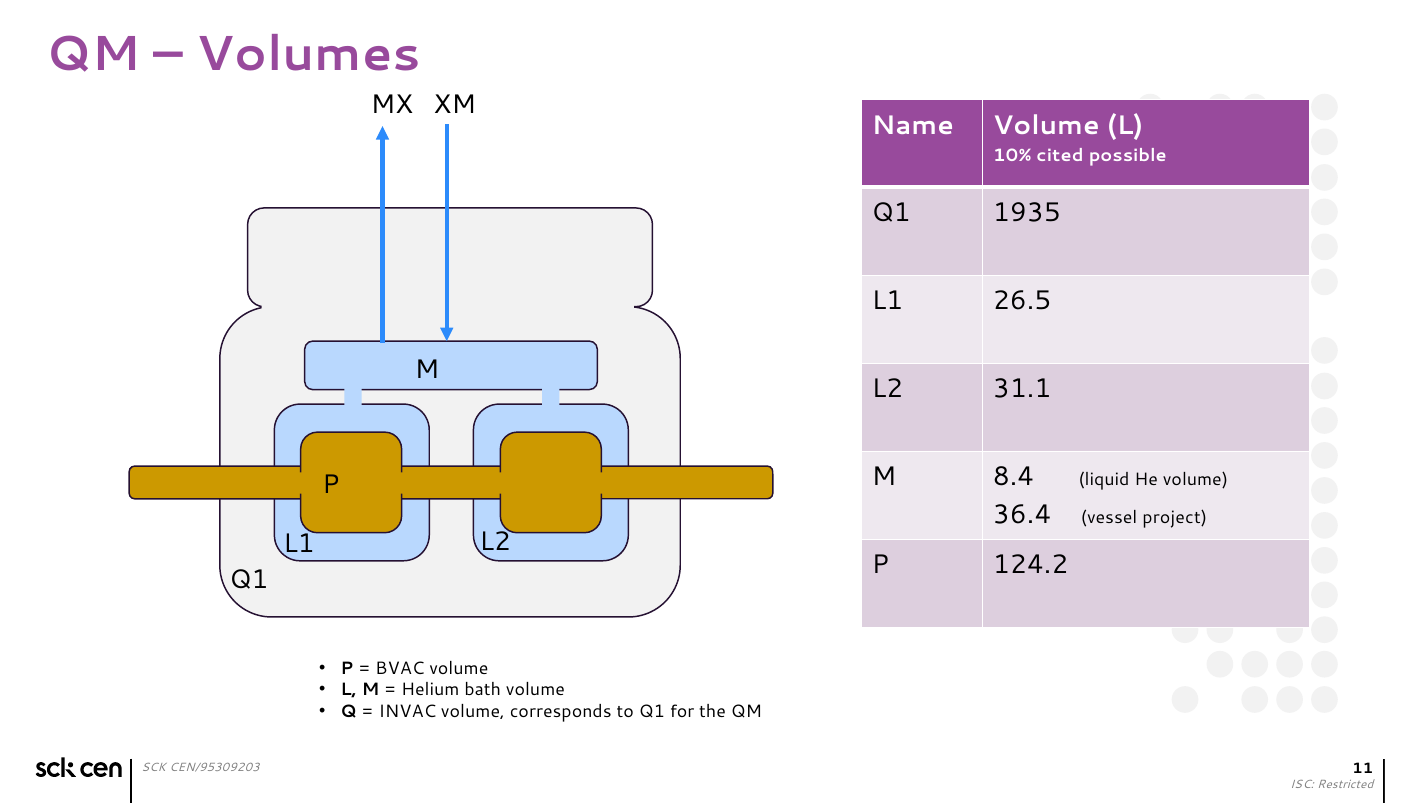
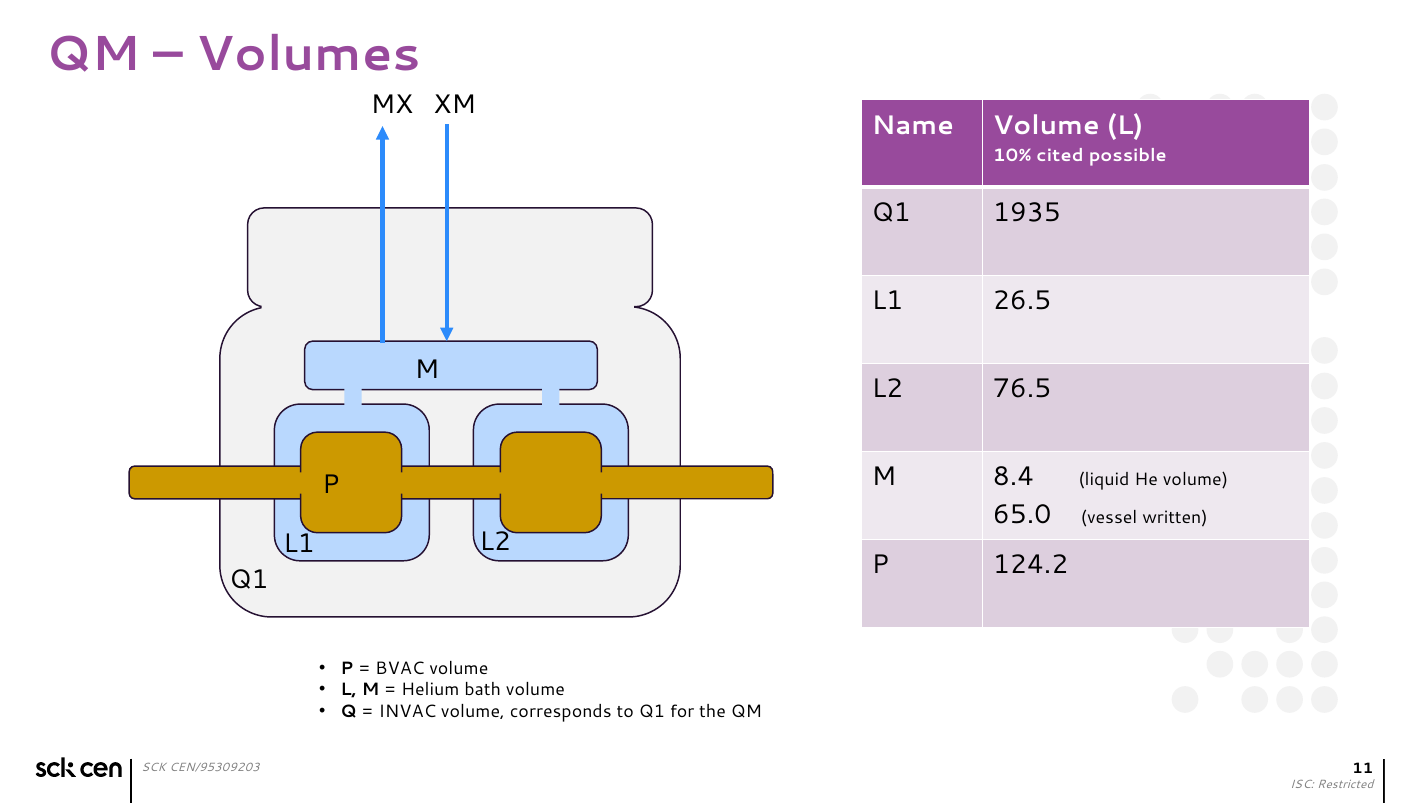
31.1: 31.1 -> 76.5 (1022, 389)
36.4: 36.4 -> 65.0 (1022, 515)
project: project -> written (1175, 518)
